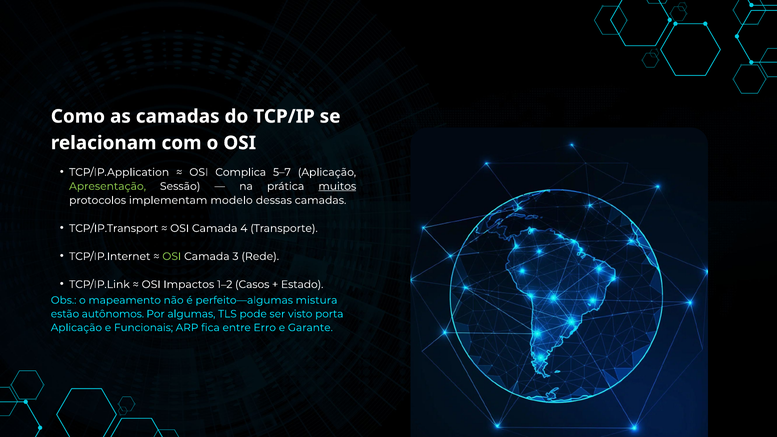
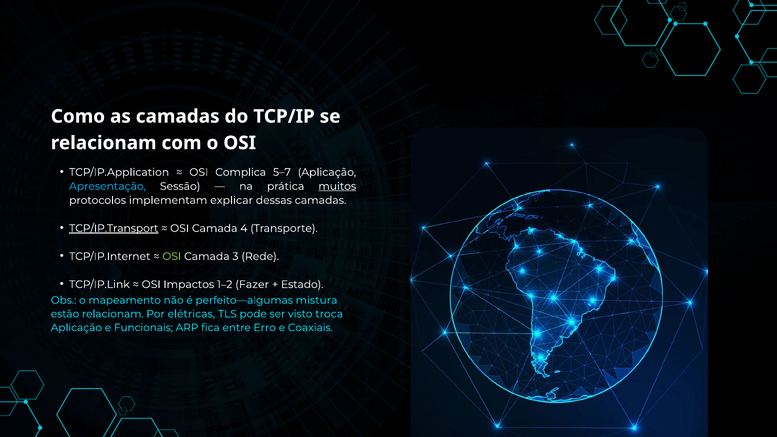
Apresentação colour: light green -> light blue (108, 186)
modelo: modelo -> explicar (232, 200)
TCP/IP.Transport underline: none -> present (114, 228)
Casos: Casos -> Fazer (252, 284)
estão autônomos: autônomos -> relacionam (113, 314)
algumas: algumas -> elétricas (191, 314)
porta: porta -> troca (329, 314)
Garante: Garante -> Coaxiais (310, 328)
